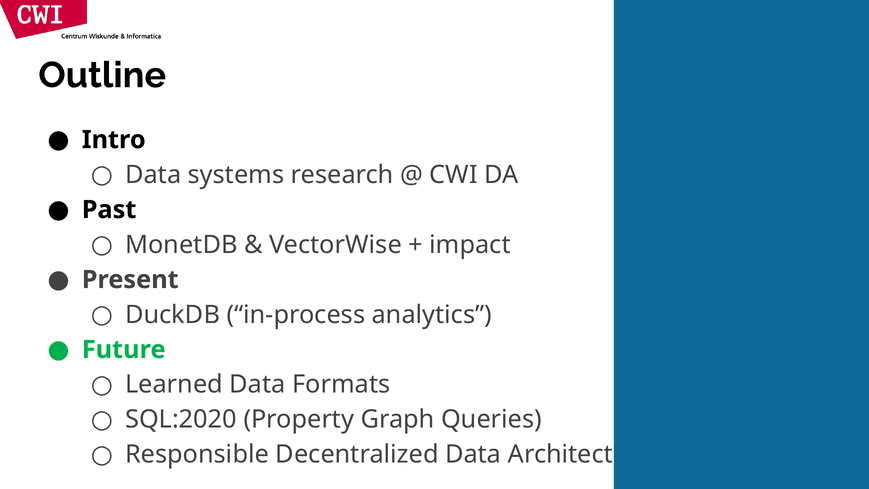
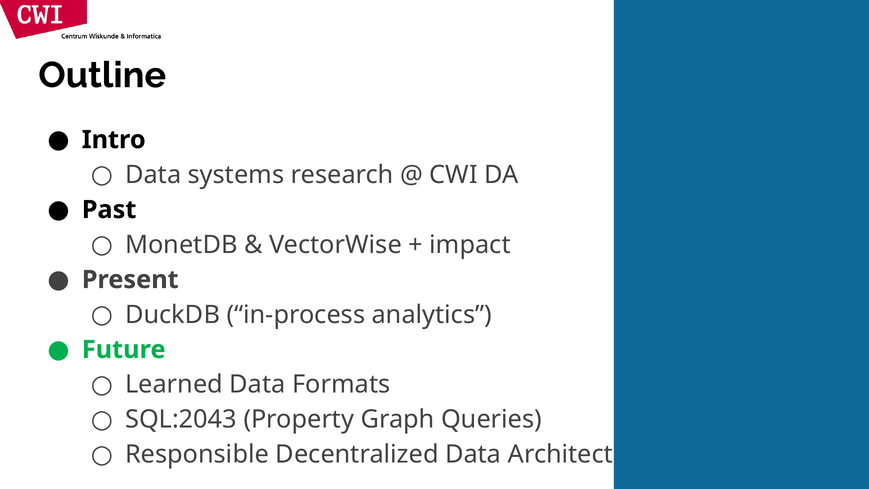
SQL:2020: SQL:2020 -> SQL:2043 (181, 419)
